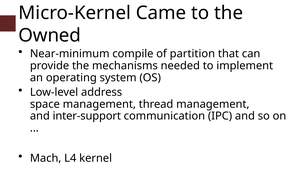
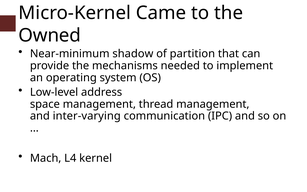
compile: compile -> shadow (133, 54)
inter-support: inter-support -> inter-varying (87, 116)
